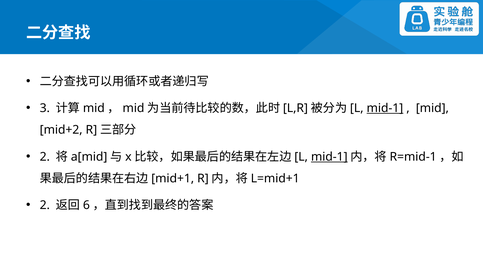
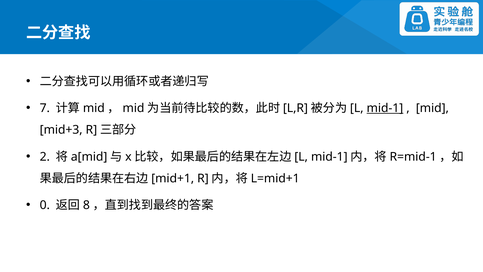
3: 3 -> 7 (45, 108)
mid+2: mid+2 -> mid+3 (61, 130)
mid-1 underline: present -> none (329, 157)
2: 2 -> 0 (45, 205)
6: 6 -> 8 (86, 205)
